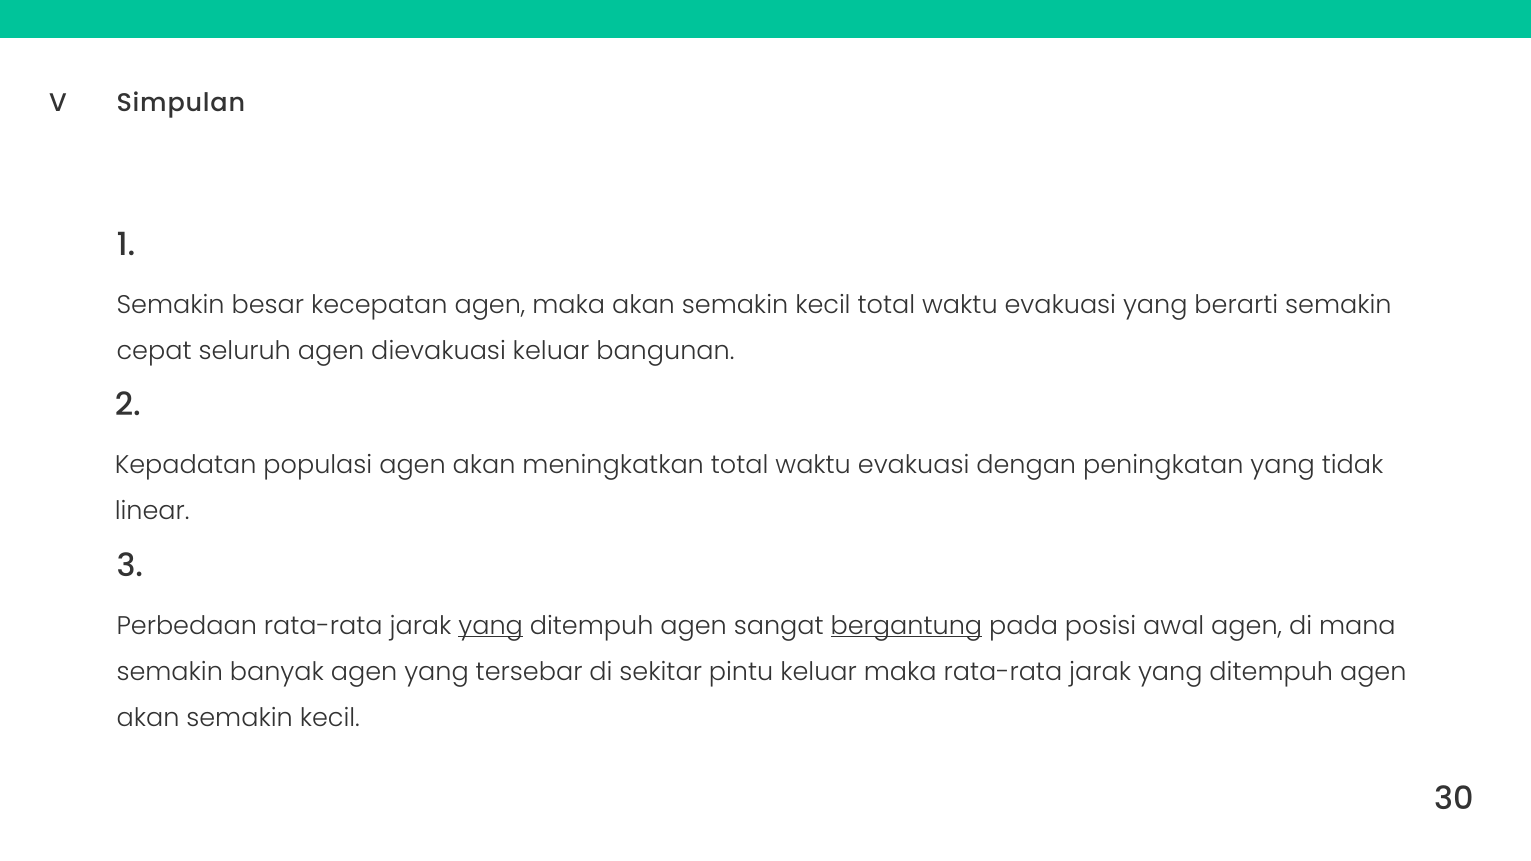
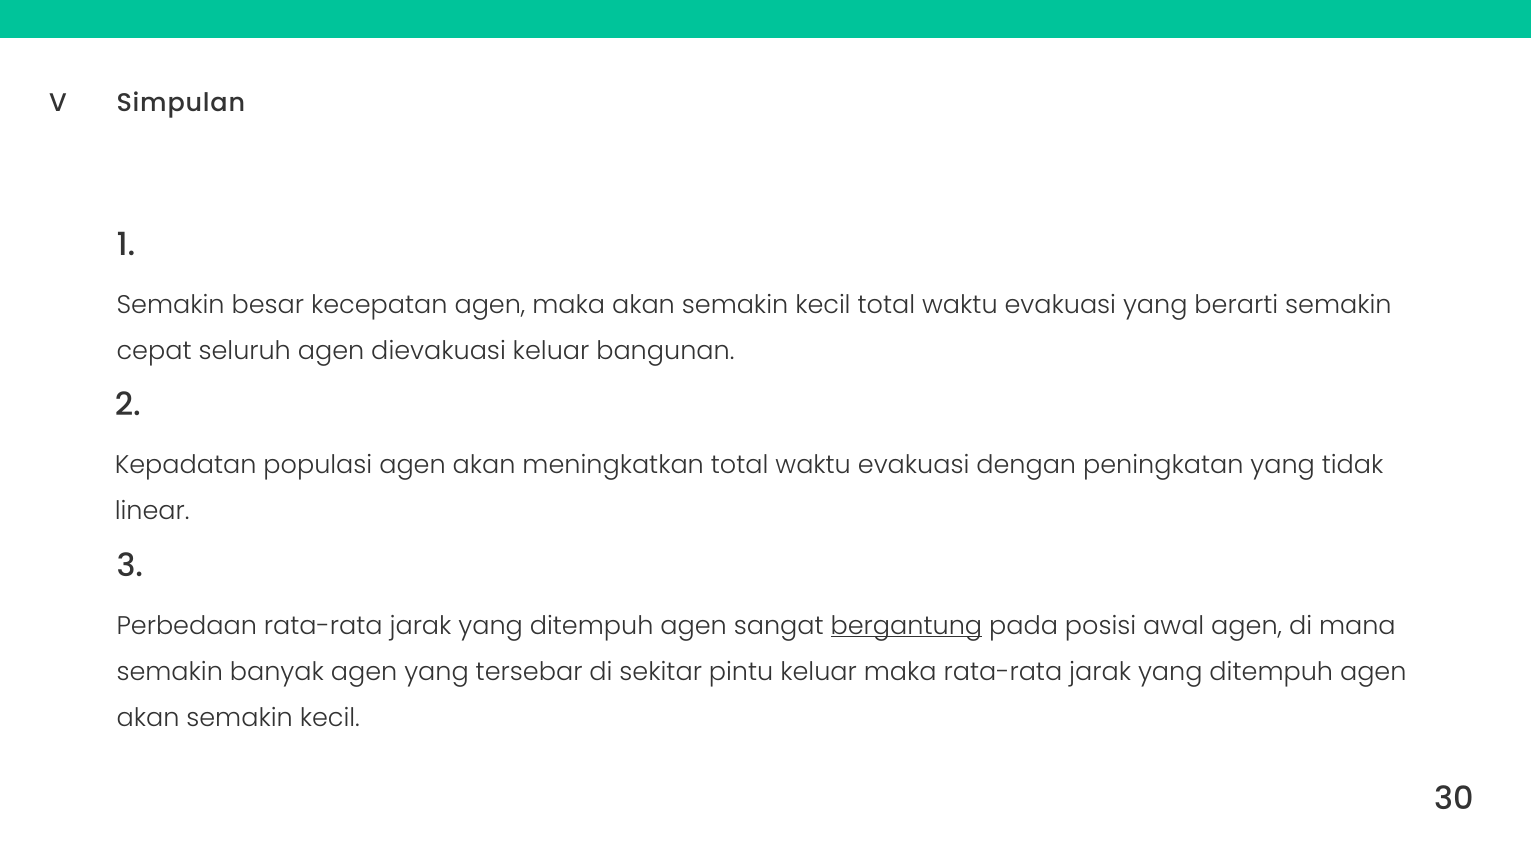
yang underline: present -> none (491, 626)
